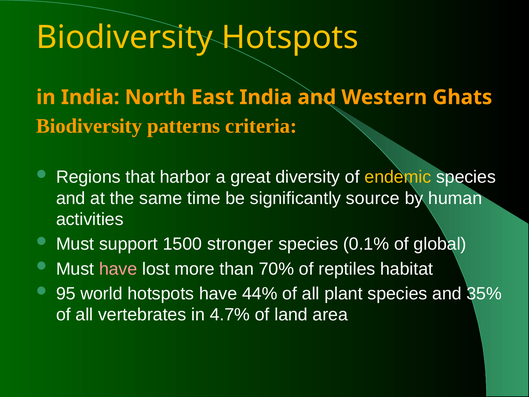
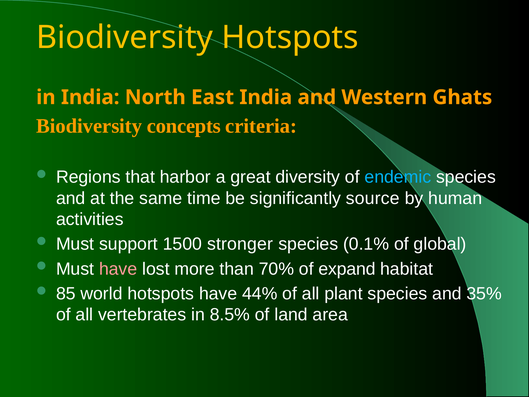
patterns: patterns -> concepts (184, 126)
endemic colour: yellow -> light blue (398, 177)
reptiles: reptiles -> expand (347, 269)
95: 95 -> 85 (66, 293)
4.7%: 4.7% -> 8.5% (230, 315)
